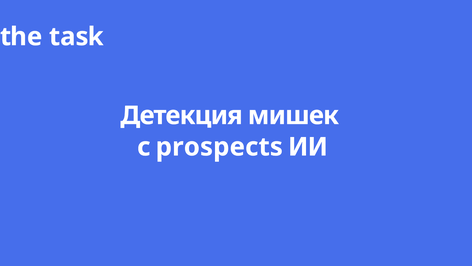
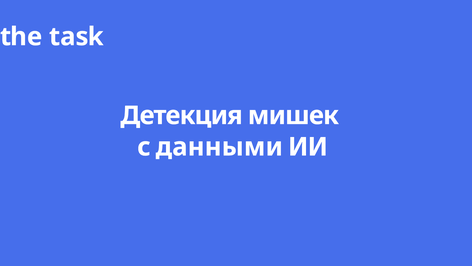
prospects: prospects -> данными (219, 147)
